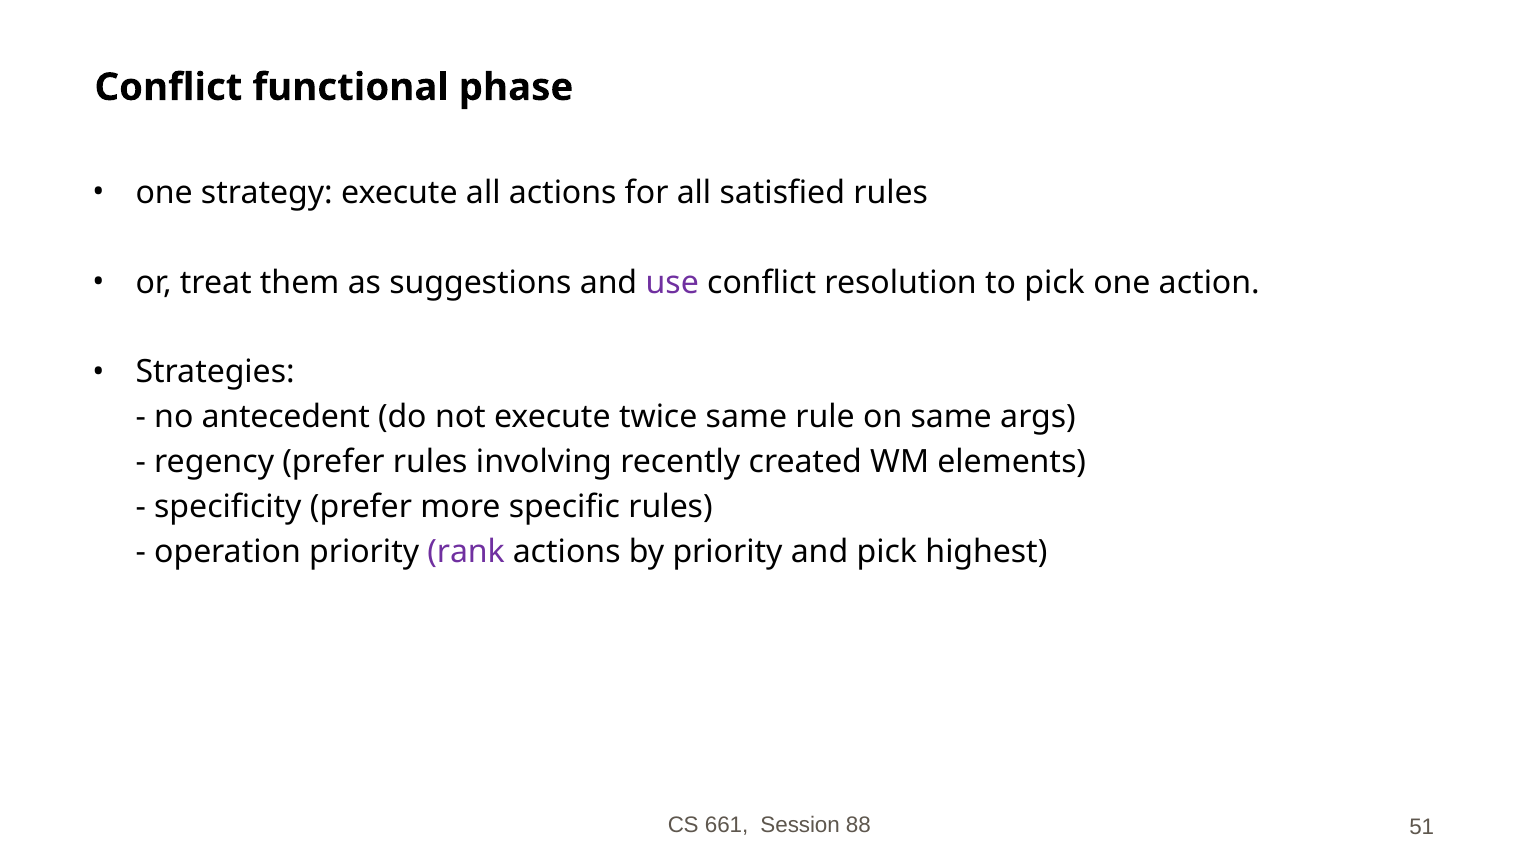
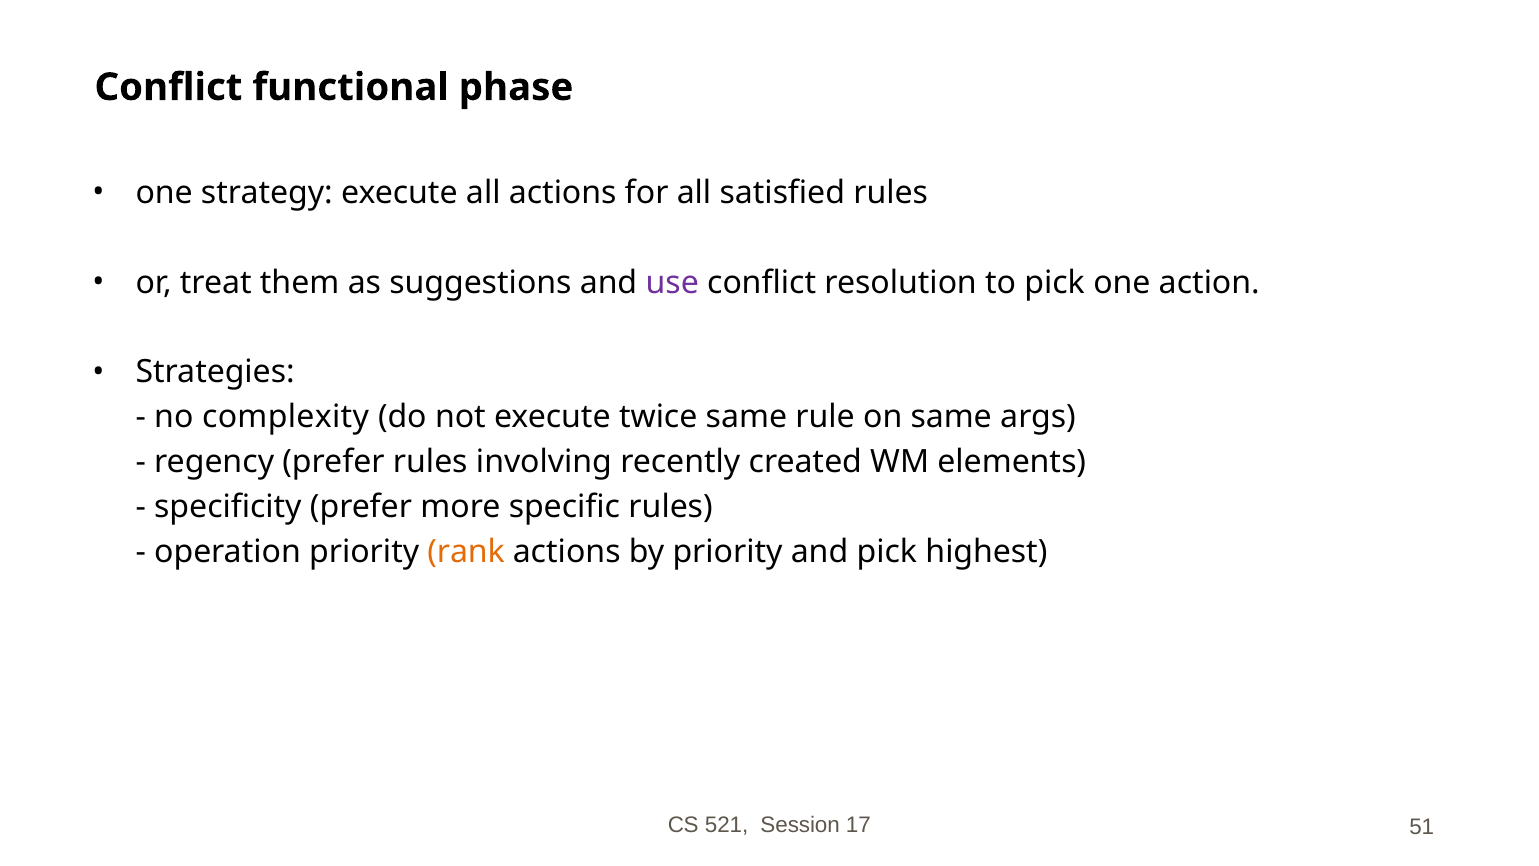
antecedent: antecedent -> complexity (285, 417)
rank colour: purple -> orange (466, 552)
661: 661 -> 521 (727, 824)
88: 88 -> 17 (858, 824)
